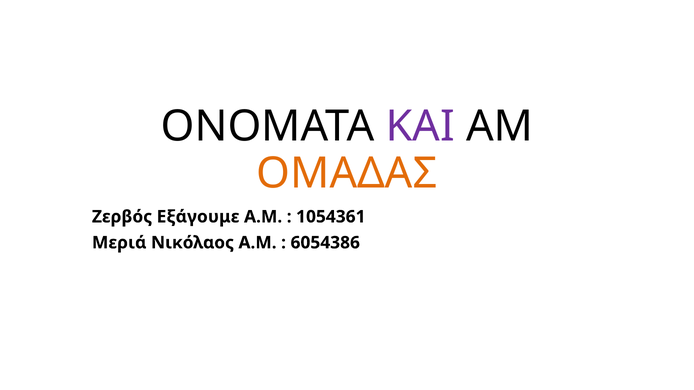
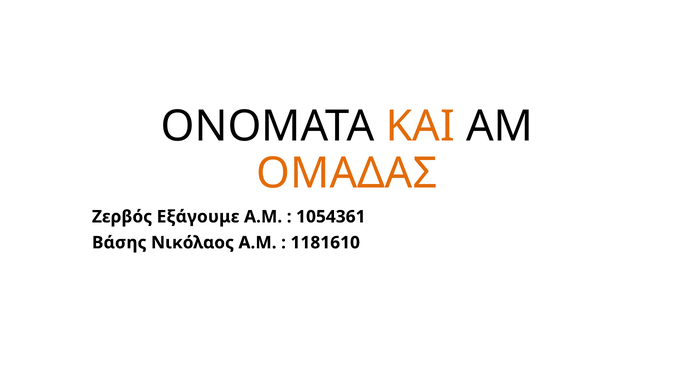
ΚΑΙ colour: purple -> orange (420, 127)
Μεριά: Μεριά -> Βάσης (119, 243)
6054386: 6054386 -> 1181610 (325, 243)
